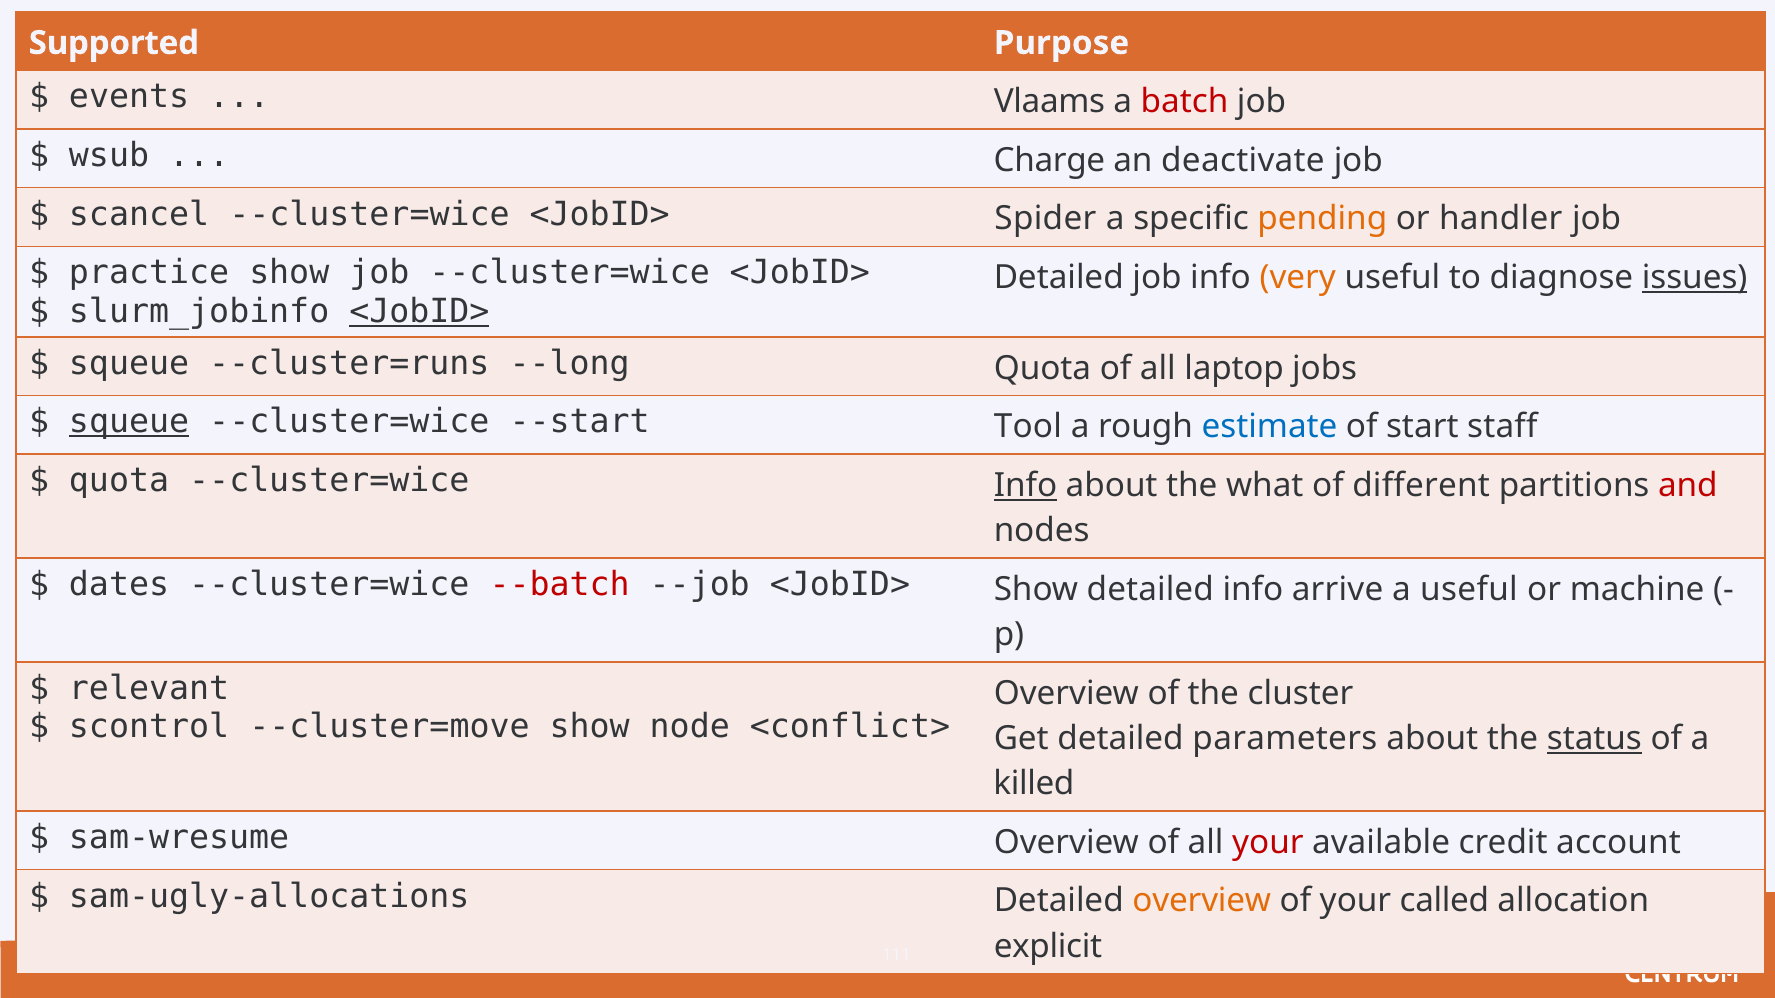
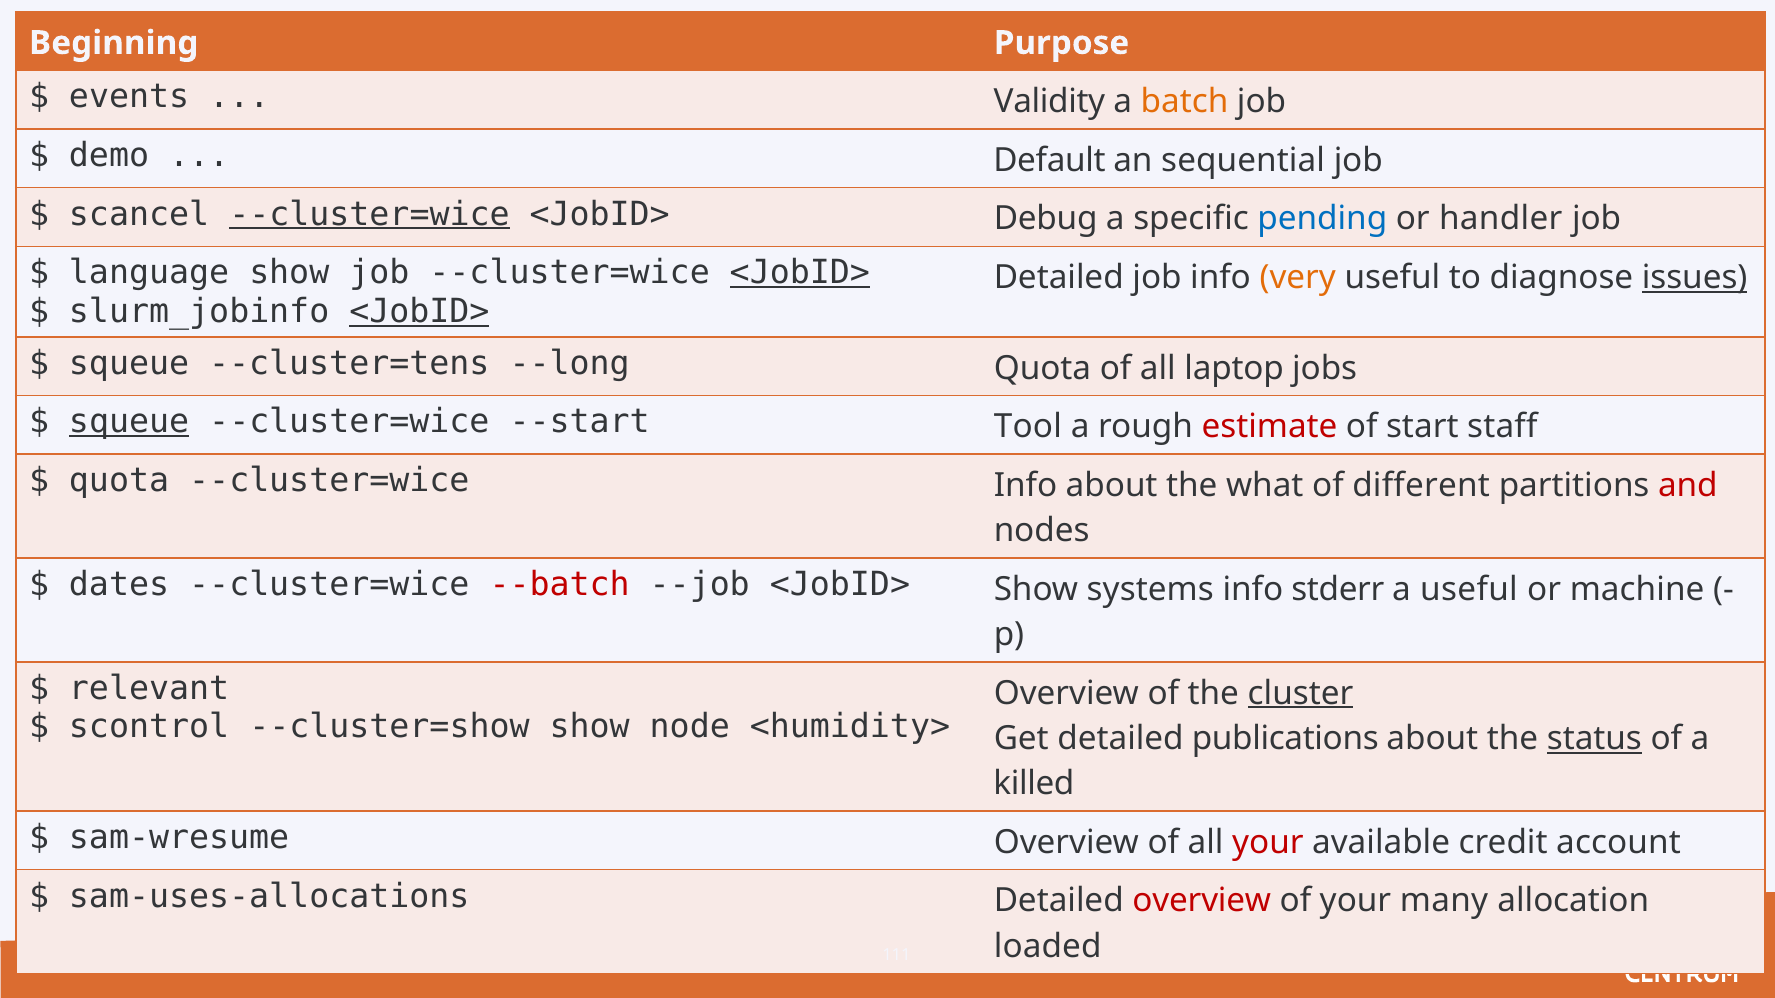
Supported: Supported -> Beginning (114, 43)
Vlaams: Vlaams -> Validity (1049, 102)
batch colour: red -> orange (1184, 102)
wsub: wsub -> demo (109, 156)
Charge: Charge -> Default (1049, 160)
deactivate: deactivate -> sequential (1243, 160)
--cluster=wice underline: none -> present (369, 214)
Spider: Spider -> Debug (1046, 219)
pending colour: orange -> blue (1322, 219)
practice: practice -> language (149, 273)
<JobID> underline: none -> present (800, 273)
--cluster=runs: --cluster=runs -> --cluster=tens (349, 364)
estimate colour: blue -> red (1270, 427)
Info underline: present -> none (1026, 486)
Show detailed: detailed -> systems (1150, 589)
arrive: arrive -> stderr (1338, 589)
cluster underline: none -> present (1301, 693)
--cluster=move: --cluster=move -> --cluster=show (389, 727)
<conflict>: <conflict> -> <humidity> (850, 727)
parameters: parameters -> publications (1285, 739)
sam-ugly-allocations: sam-ugly-allocations -> sam-uses-allocations (269, 897)
overview colour: orange -> red (1202, 901)
called: called -> many (1444, 901)
explicit: explicit -> loaded (1048, 947)
